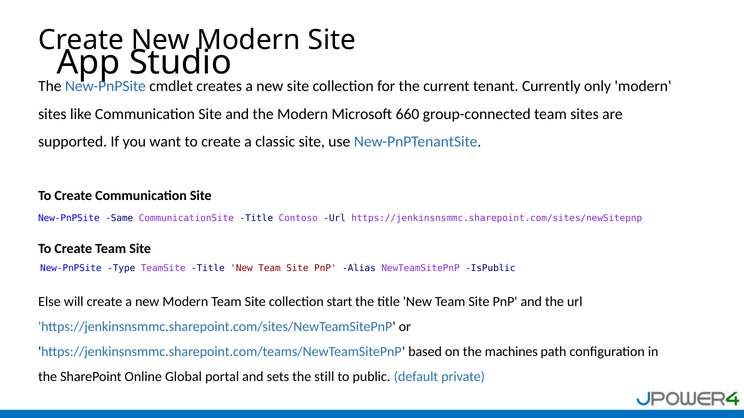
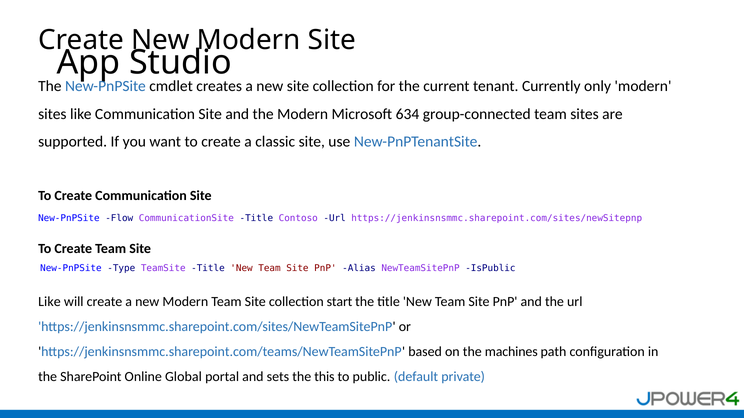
660: 660 -> 634 (407, 114)
Same: Same -> Flow (119, 218)
Else: Else -> Like (49, 302)
still: still -> this (324, 377)
